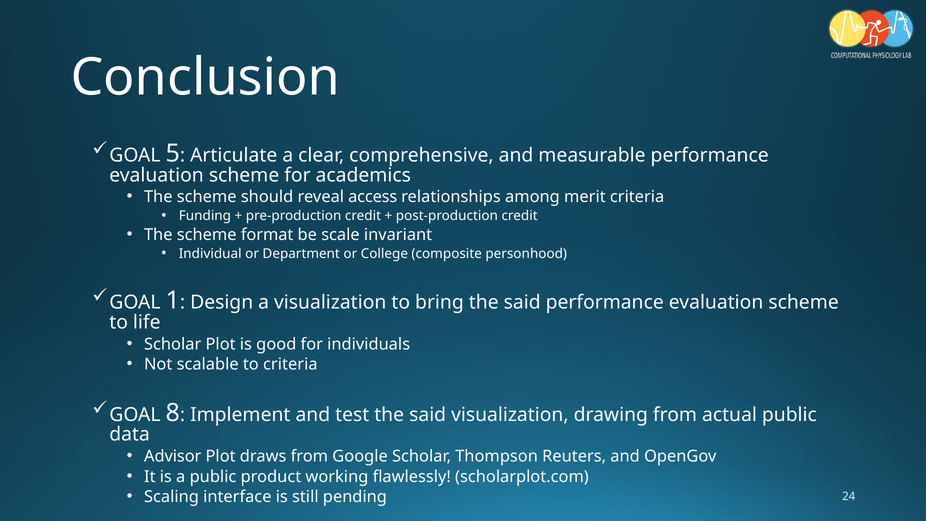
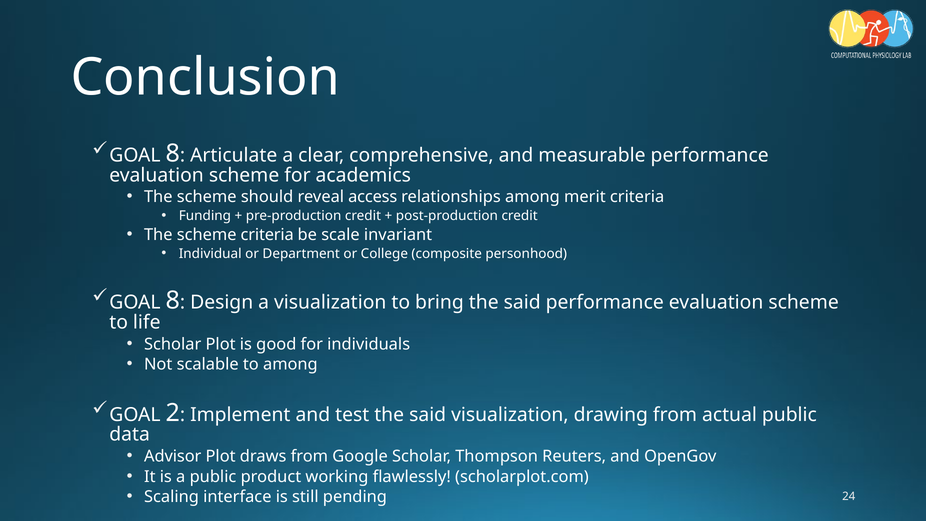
5: 5 -> 8 (173, 153)
scheme format: format -> criteria (267, 235)
1: 1 -> 8 (173, 300)
to criteria: criteria -> among (290, 364)
8: 8 -> 2 (173, 413)
